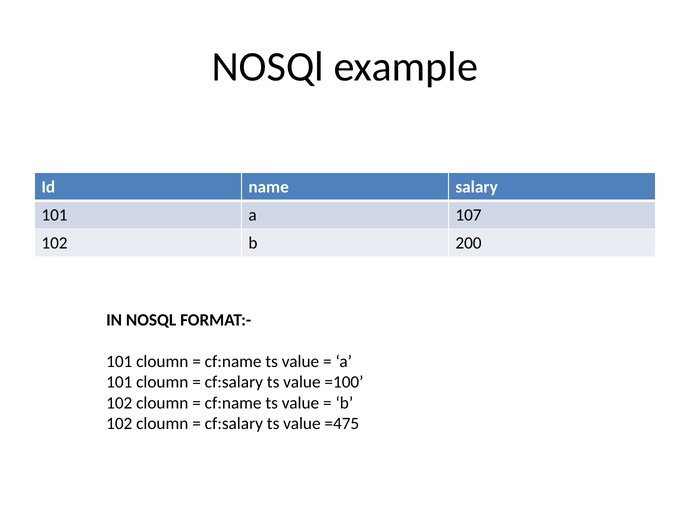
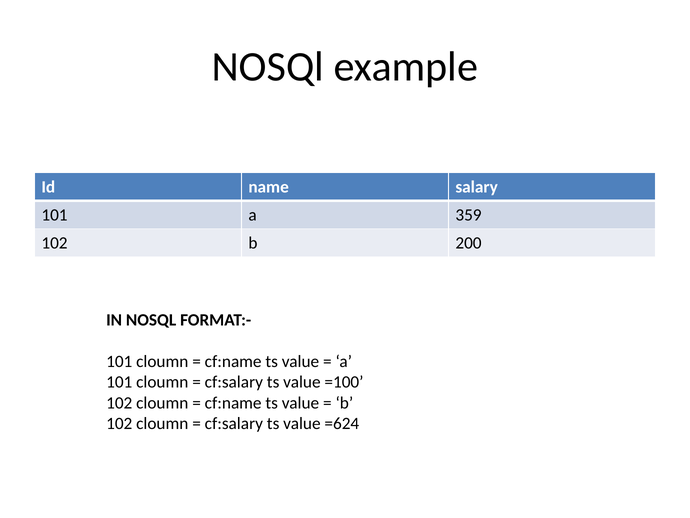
107: 107 -> 359 (468, 215)
=475: =475 -> =624 (342, 423)
